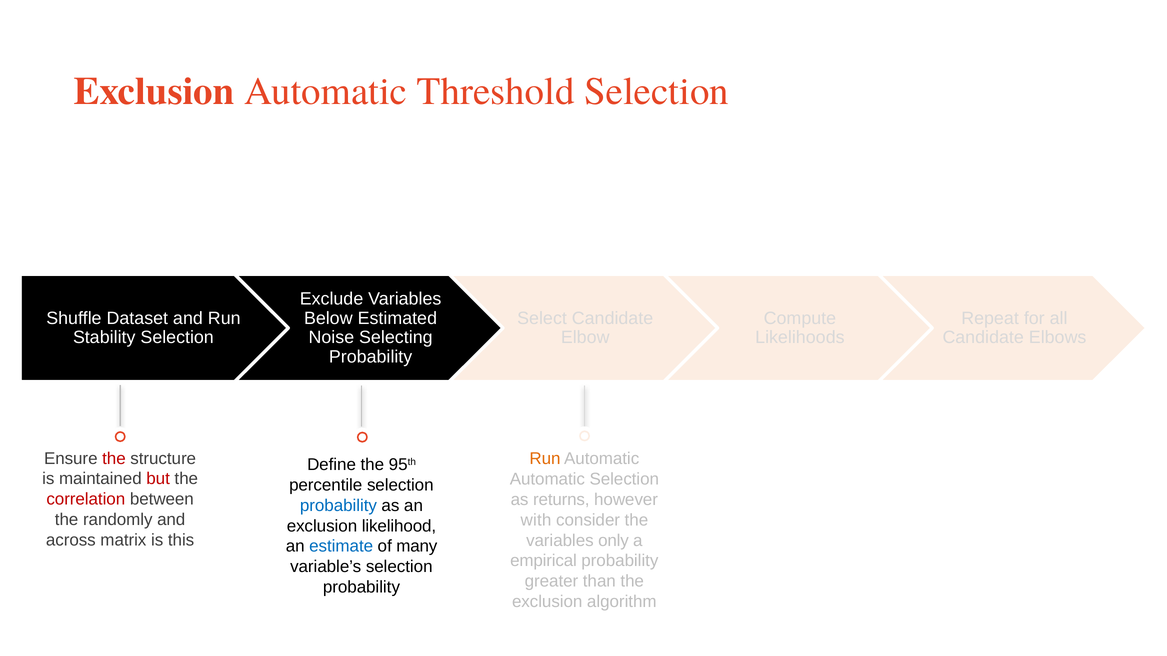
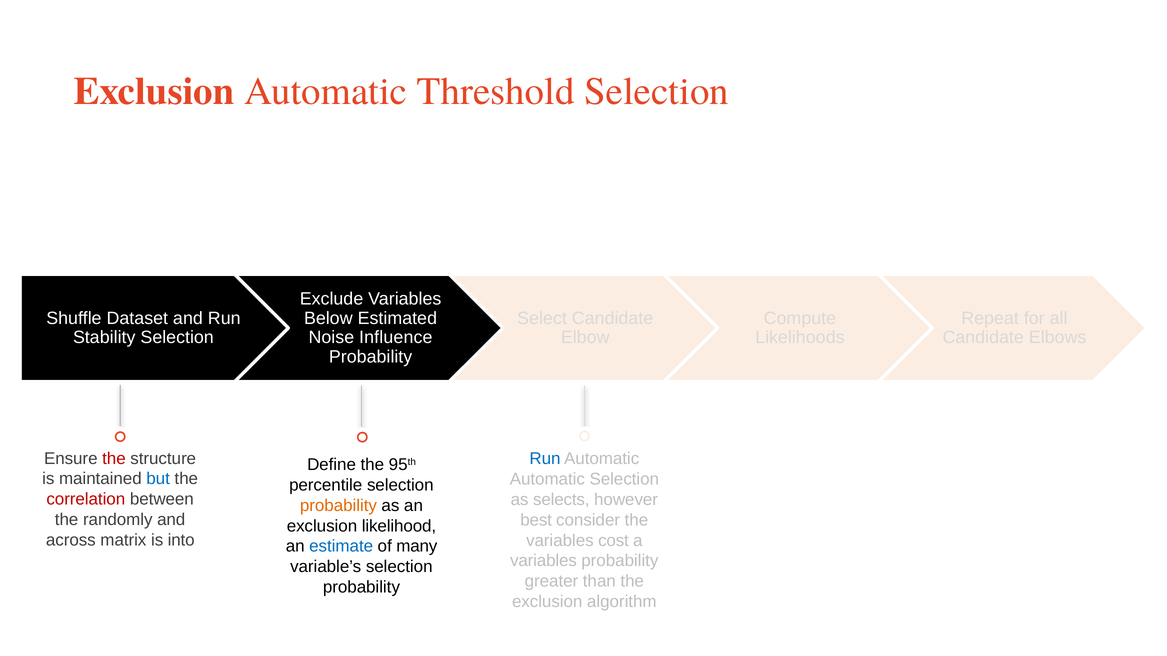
Selecting: Selecting -> Influence (396, 338)
Run colour: orange -> blue (545, 459)
but colour: red -> blue (158, 479)
returns: returns -> selects (561, 500)
probability colour: blue -> orange (338, 506)
with: with -> best (536, 520)
this: this -> into (181, 540)
only: only -> cost (613, 541)
empirical: empirical -> variables (543, 561)
